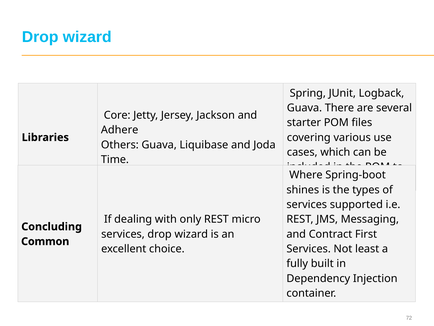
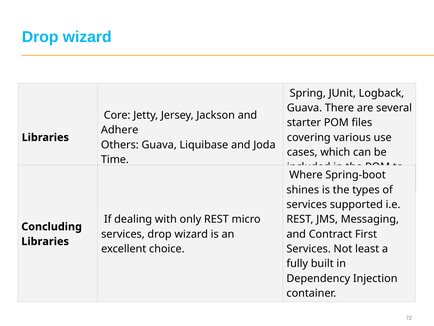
Common: Common -> Libraries (45, 241)
